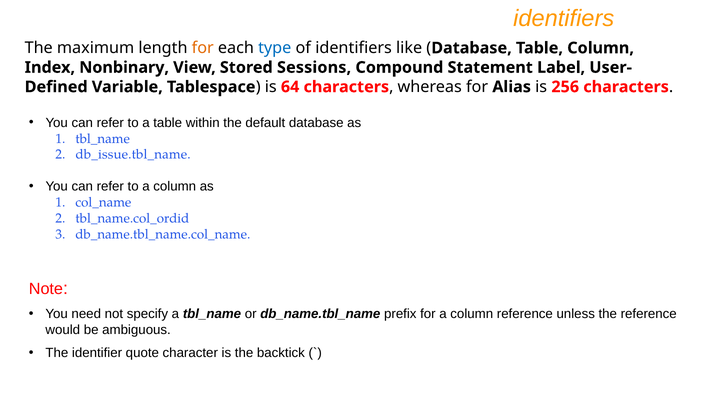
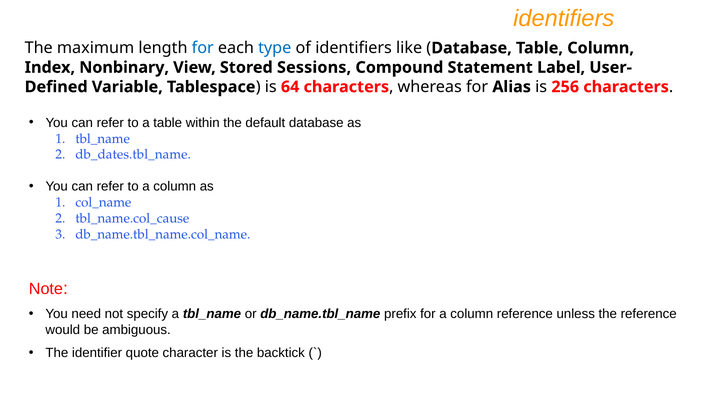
for colour: orange -> blue (203, 48)
db_issue.tbl_name: db_issue.tbl_name -> db_dates.tbl_name (133, 155)
tbl_name.col_ordid: tbl_name.col_ordid -> tbl_name.col_cause (132, 218)
